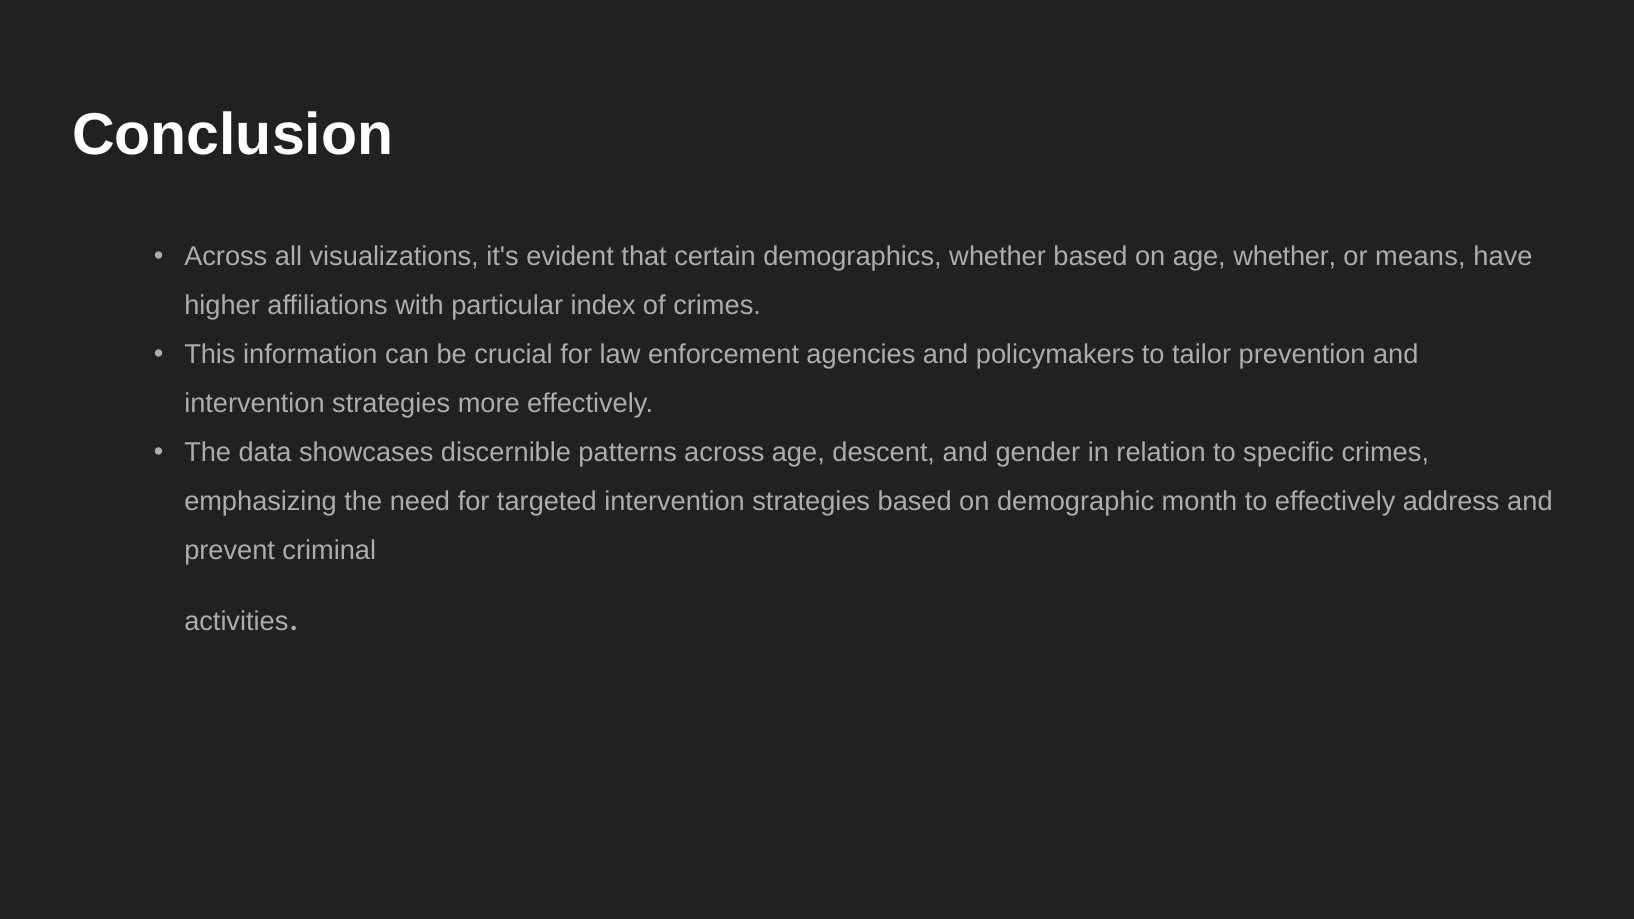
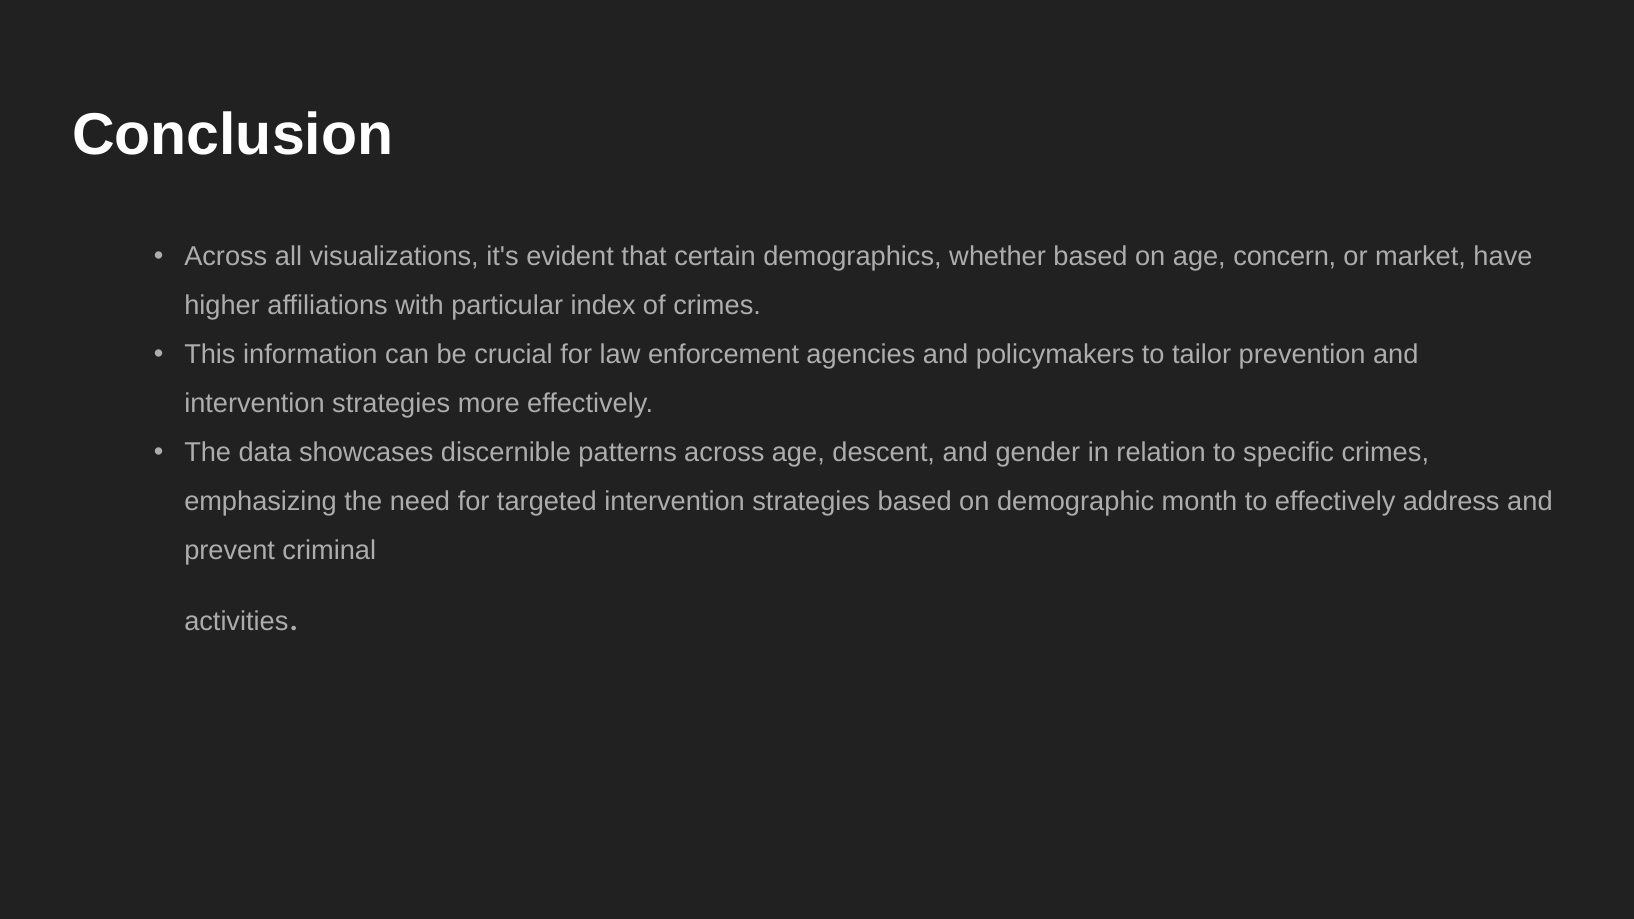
age whether: whether -> concern (1285, 257)
means: means -> market (1421, 257)
